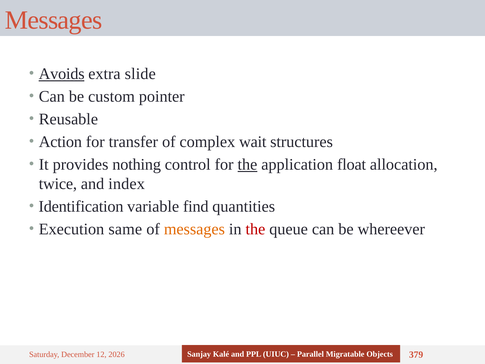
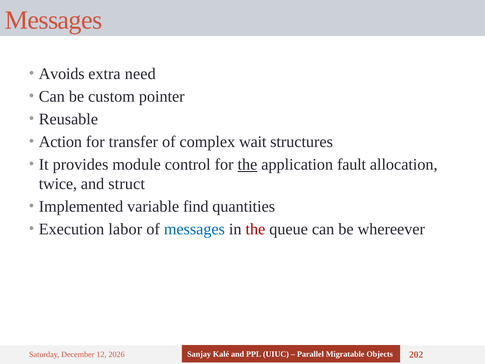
Avoids underline: present -> none (62, 74)
slide: slide -> need (140, 74)
nothing: nothing -> module (137, 164)
float: float -> fault (352, 164)
index: index -> struct (127, 184)
Identification: Identification -> Implemented (81, 206)
same: same -> labor (125, 229)
messages colour: orange -> blue (194, 229)
379: 379 -> 202 (416, 354)
